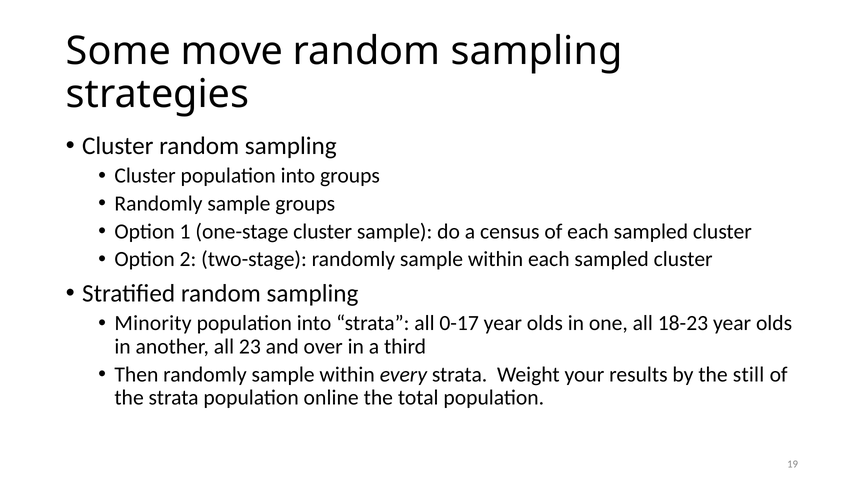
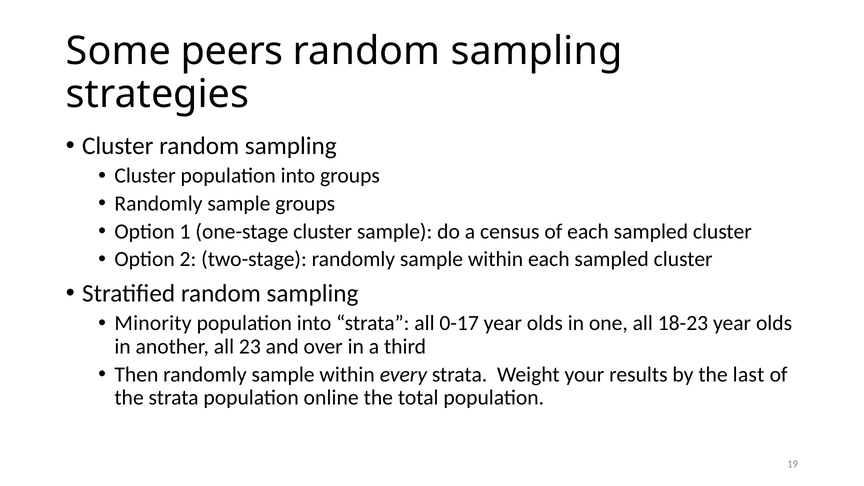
move: move -> peers (232, 51)
still: still -> last (749, 374)
